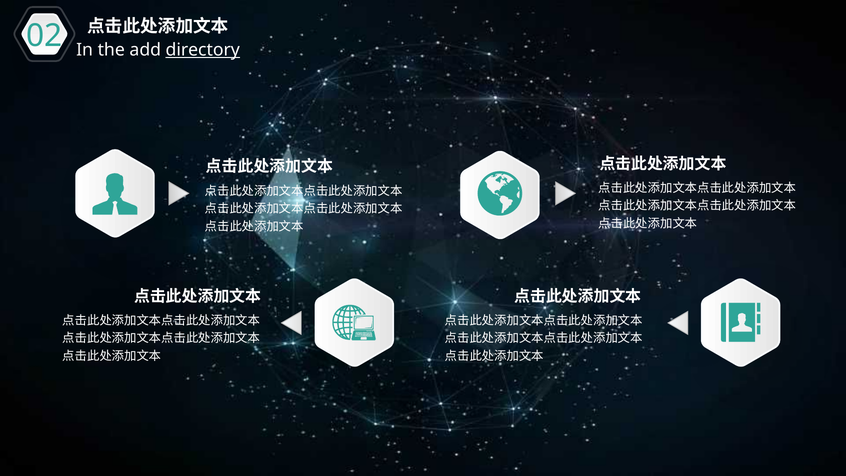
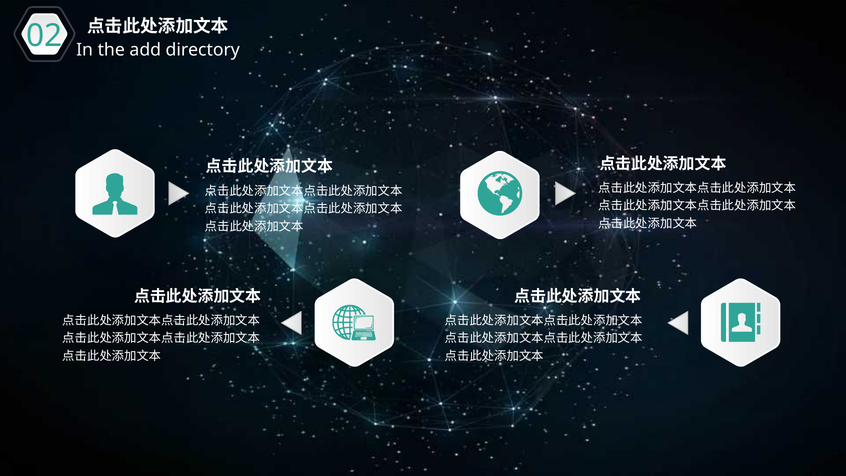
directory underline: present -> none (203, 50)
